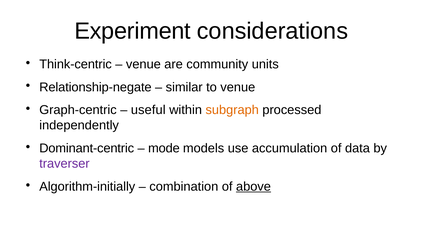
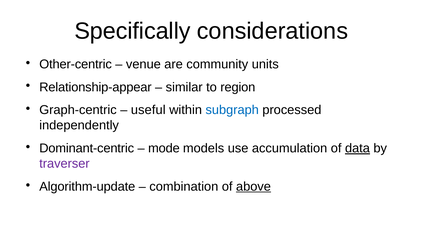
Experiment: Experiment -> Specifically (133, 31)
Think-centric: Think-centric -> Other-centric (76, 64)
Relationship-negate: Relationship-negate -> Relationship-appear (95, 87)
to venue: venue -> region (238, 87)
subgraph colour: orange -> blue (232, 110)
data underline: none -> present (357, 148)
Algorithm-initially: Algorithm-initially -> Algorithm-update (87, 187)
